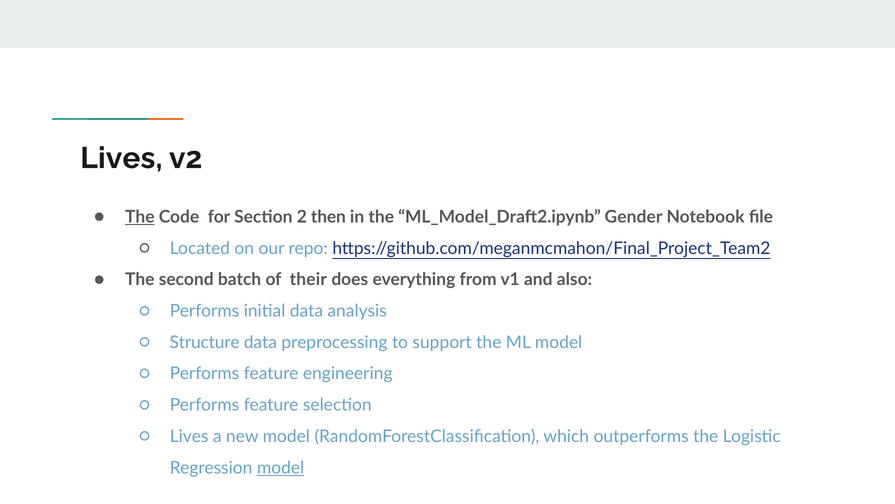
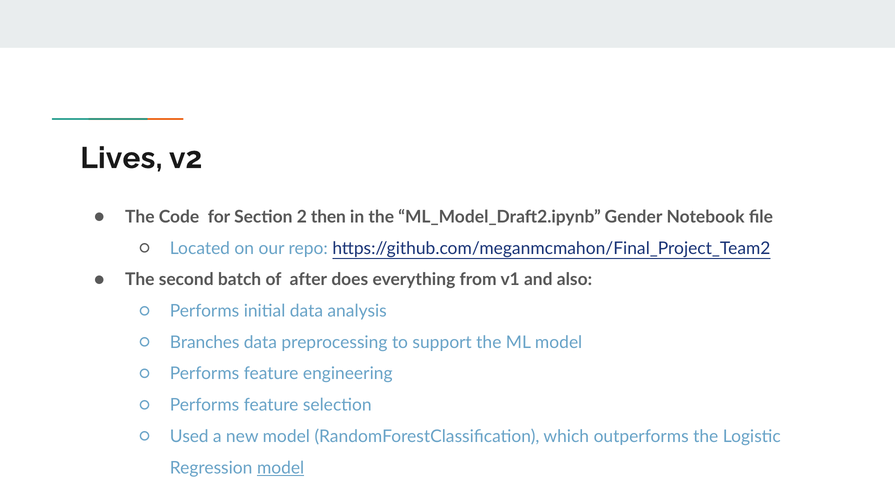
The underline: present -> none (140, 217)
their: their -> after (308, 279)
Structure: Structure -> Branches (205, 342)
Lives: Lives -> Used (189, 436)
